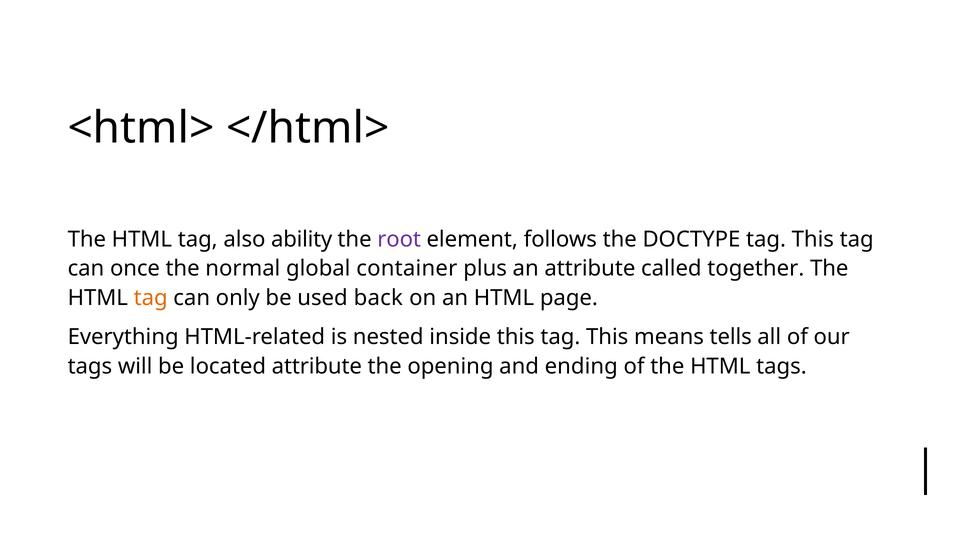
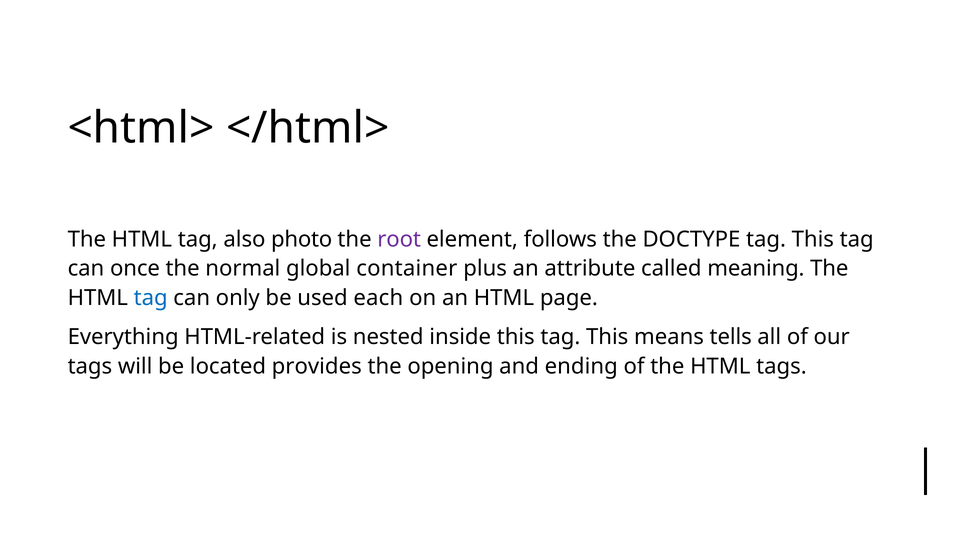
ability: ability -> photo (302, 239)
together: together -> meaning (756, 268)
tag colour: orange -> blue (151, 298)
back: back -> each (378, 298)
located attribute: attribute -> provides (317, 366)
